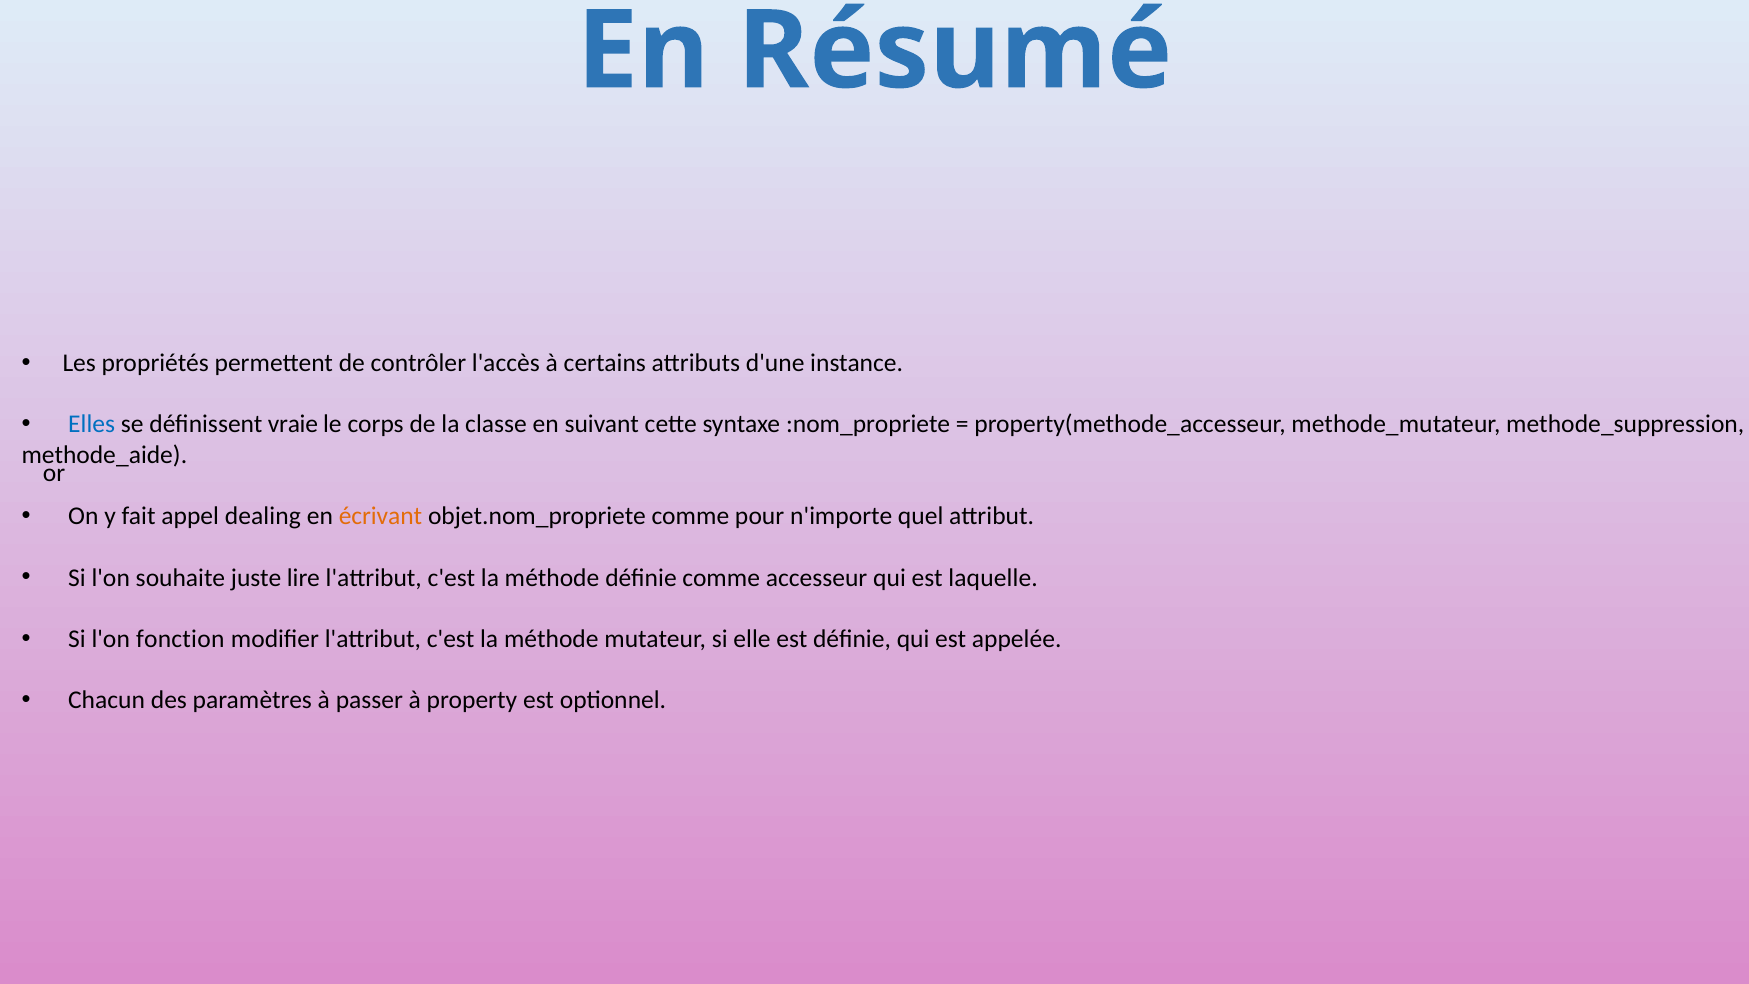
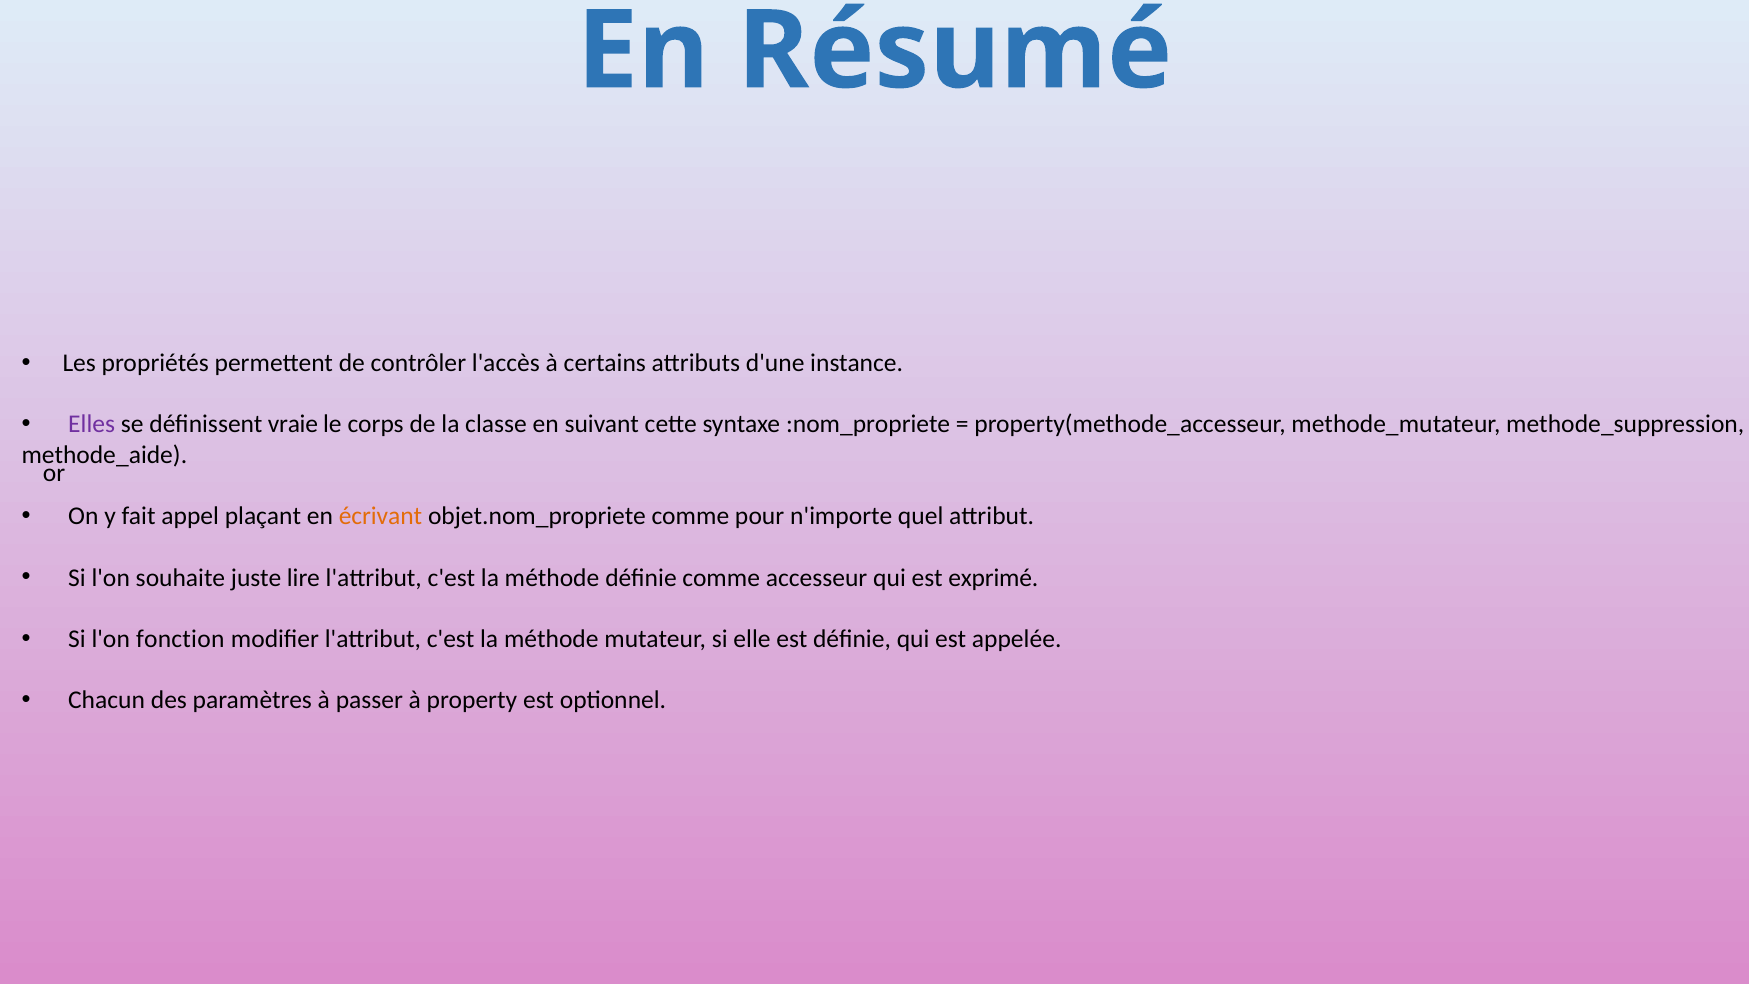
Elles colour: blue -> purple (92, 424)
dealing: dealing -> plaçant (263, 516)
laquelle: laquelle -> exprimé (993, 578)
